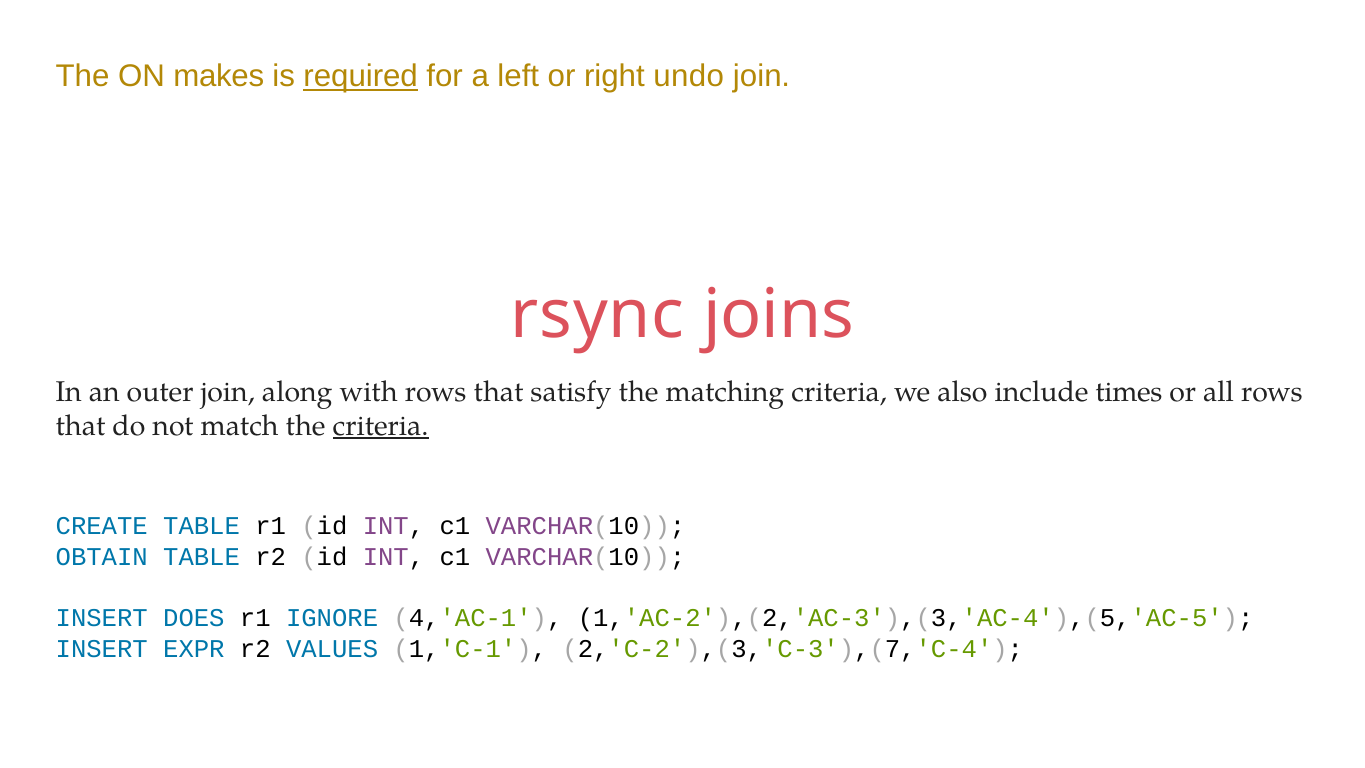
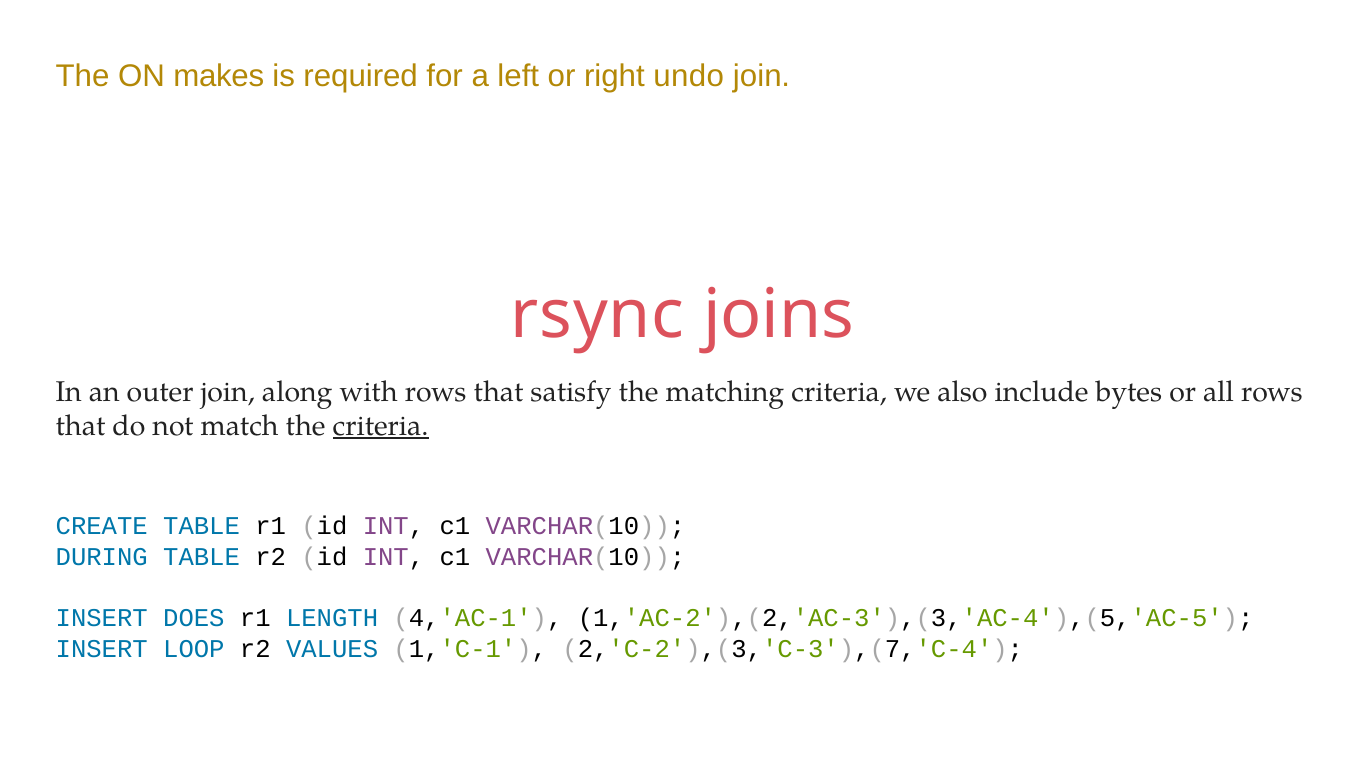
required underline: present -> none (361, 76)
times: times -> bytes (1129, 392)
OBTAIN: OBTAIN -> DURING (102, 557)
IGNORE: IGNORE -> LENGTH (332, 618)
EXPR: EXPR -> LOOP (194, 649)
